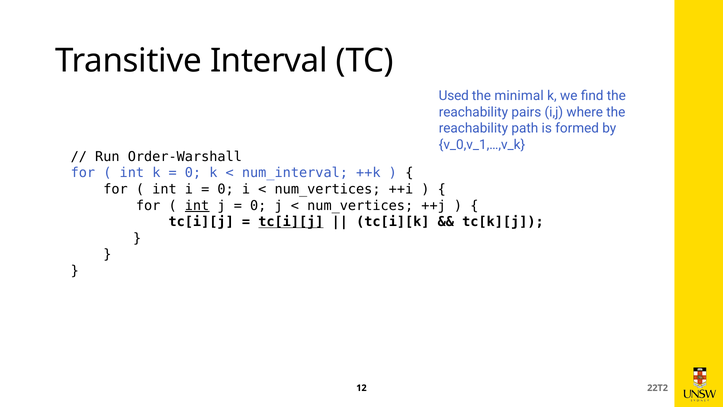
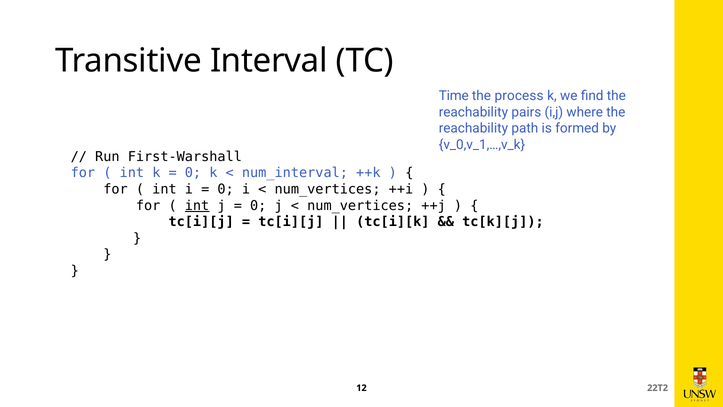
Used: Used -> Time (454, 96)
minimal: minimal -> process (519, 96)
Order-Warshall: Order-Warshall -> First-Warshall (185, 157)
tc[i][j underline: present -> none (291, 222)
